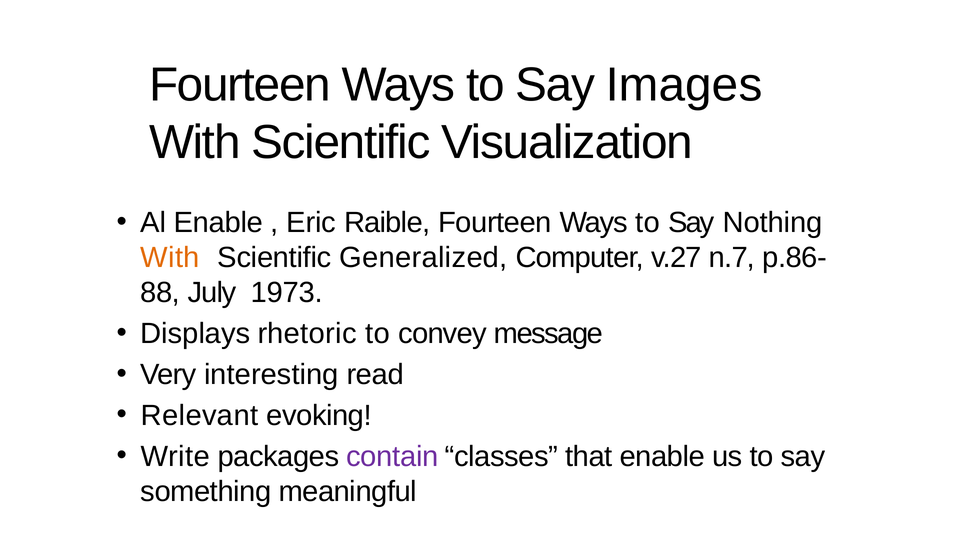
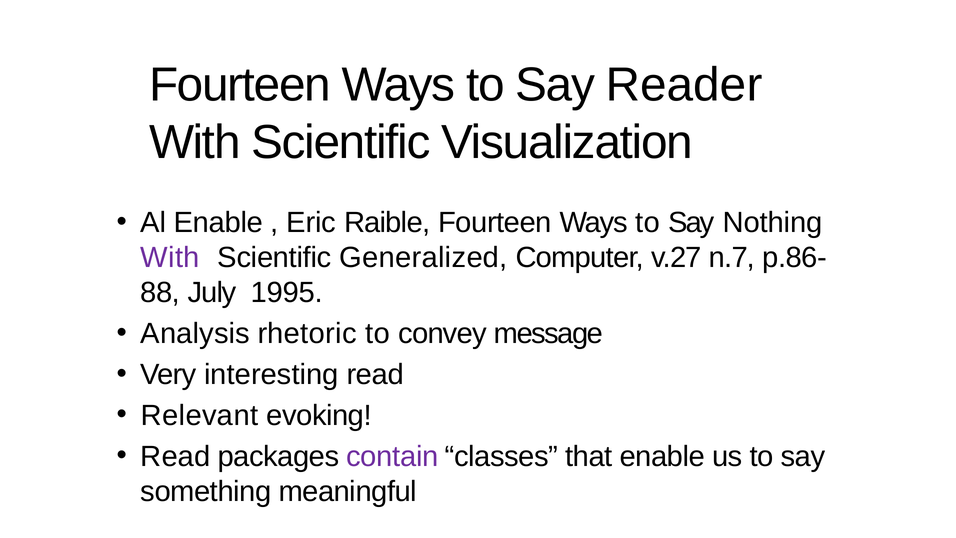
Images: Images -> Reader (684, 85)
With colour: orange -> purple (170, 257)
1973: 1973 -> 1995 (287, 293)
Displays: Displays -> Analysis (195, 333)
Write: Write -> Read (175, 456)
